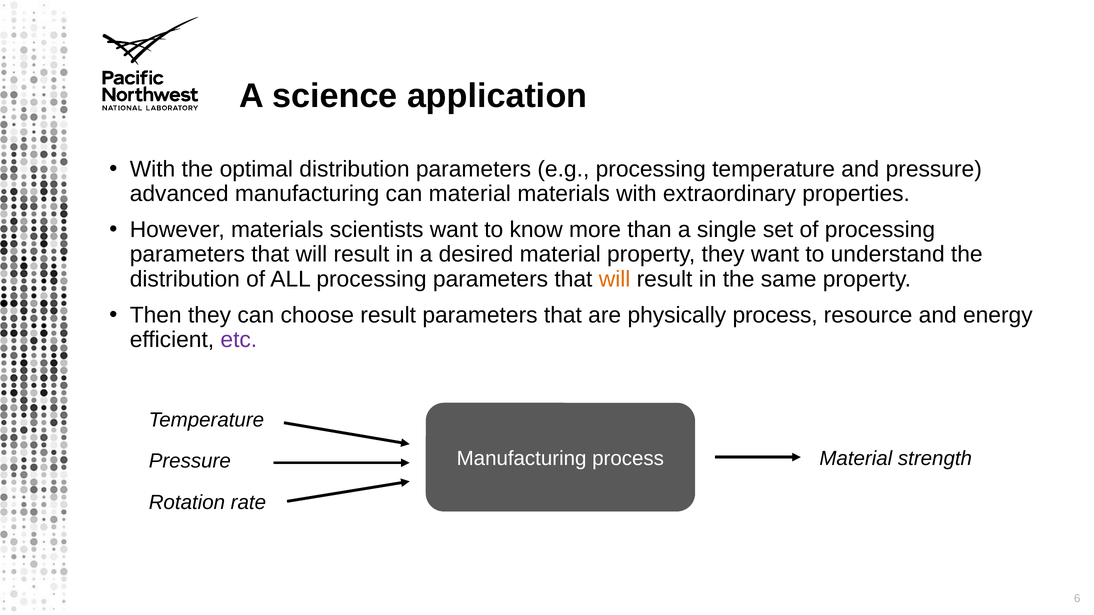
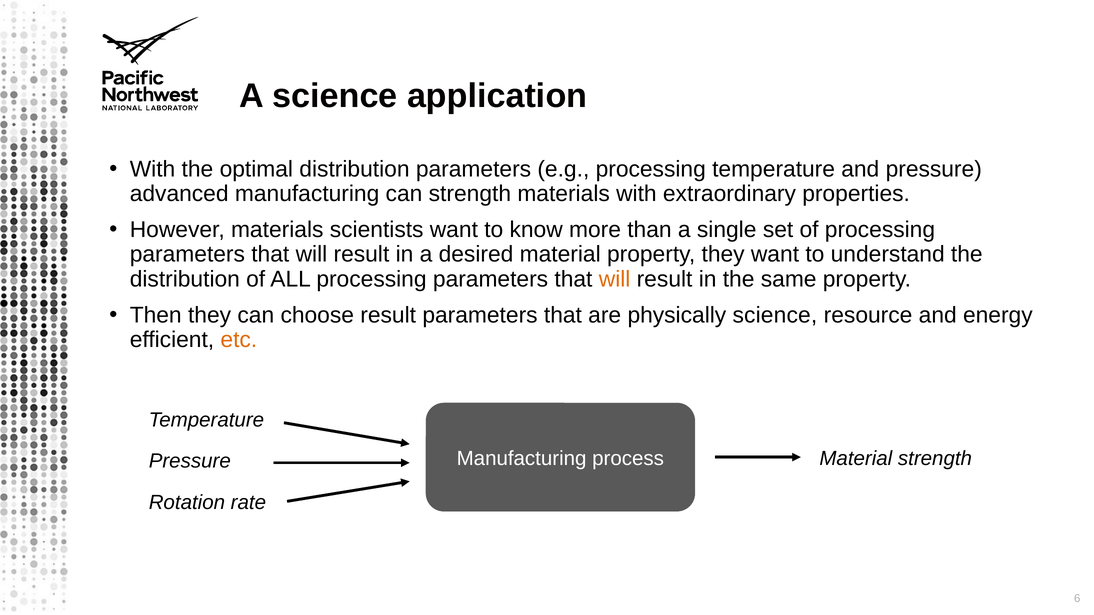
can material: material -> strength (470, 194)
physically process: process -> science (775, 315)
etc colour: purple -> orange (239, 340)
